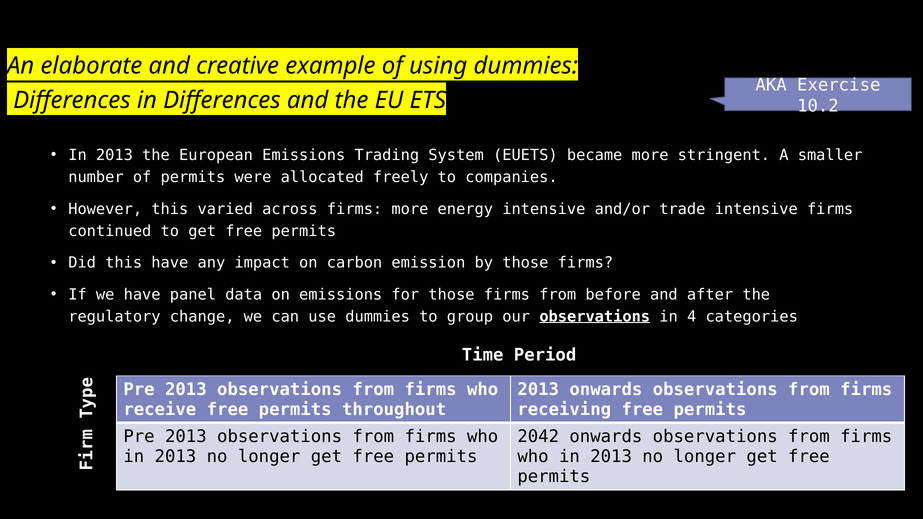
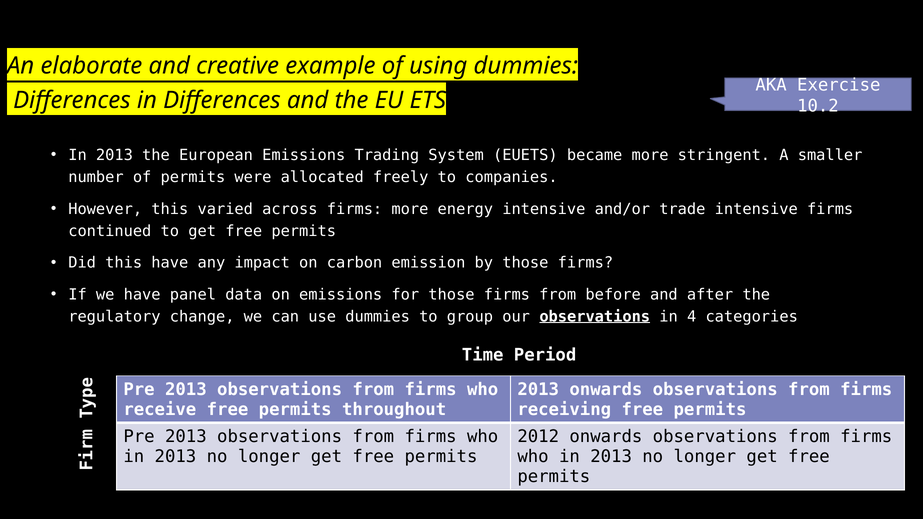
2042: 2042 -> 2012 (538, 437)
